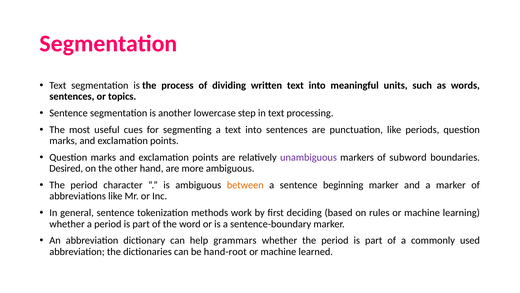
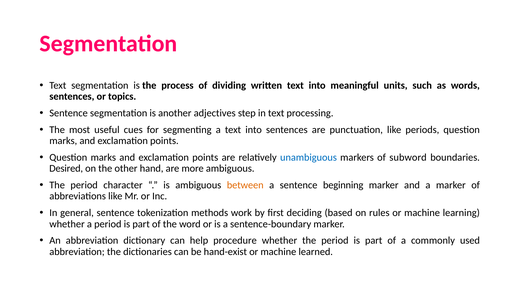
lowercase: lowercase -> adjectives (215, 113)
unambiguous colour: purple -> blue (309, 157)
grammars: grammars -> procedure (235, 240)
hand-root: hand-root -> hand-exist (225, 251)
